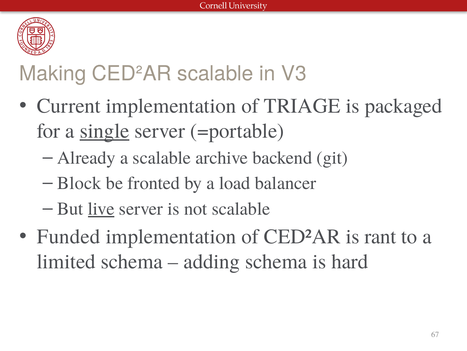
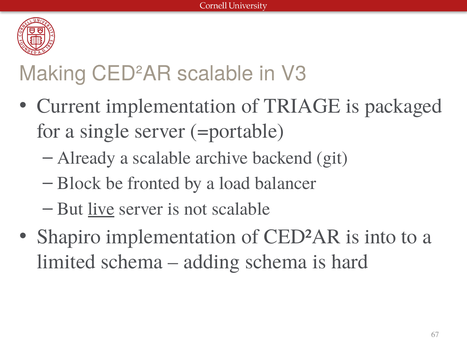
single underline: present -> none (105, 131)
Funded: Funded -> Shapiro (69, 236)
rant: rant -> into (380, 236)
